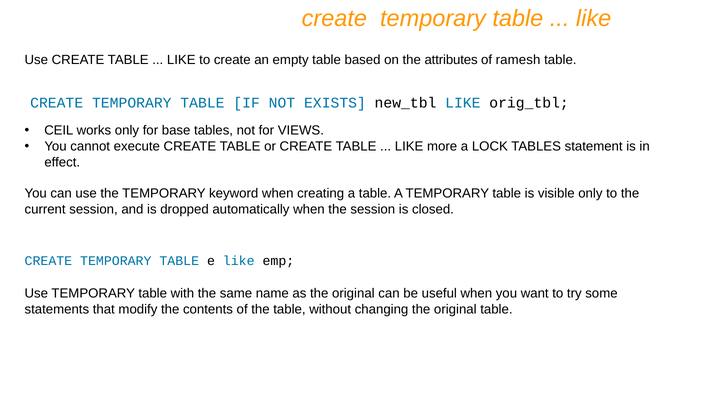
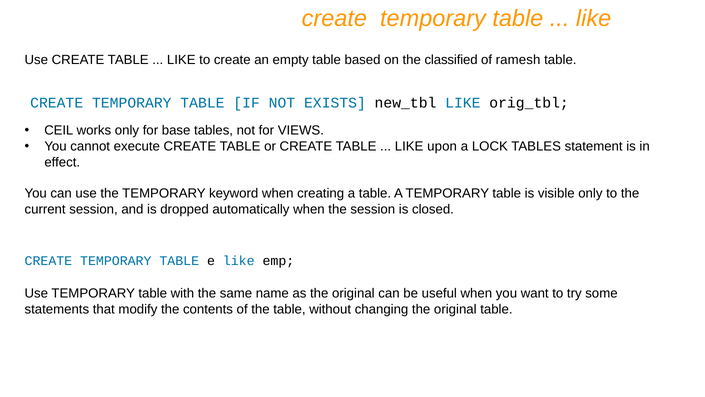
attributes: attributes -> classified (451, 60)
more: more -> upon (442, 146)
